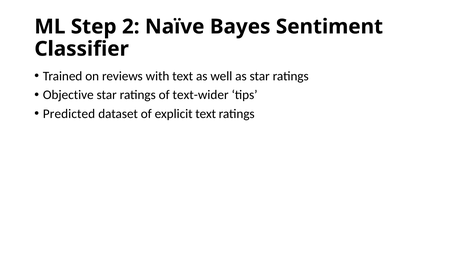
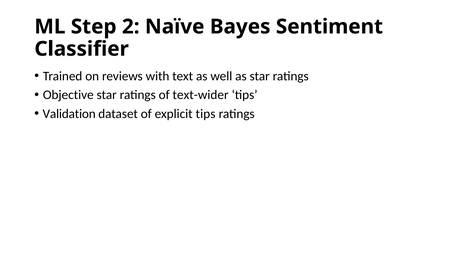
Predicted: Predicted -> Validation (69, 114)
explicit text: text -> tips (206, 114)
